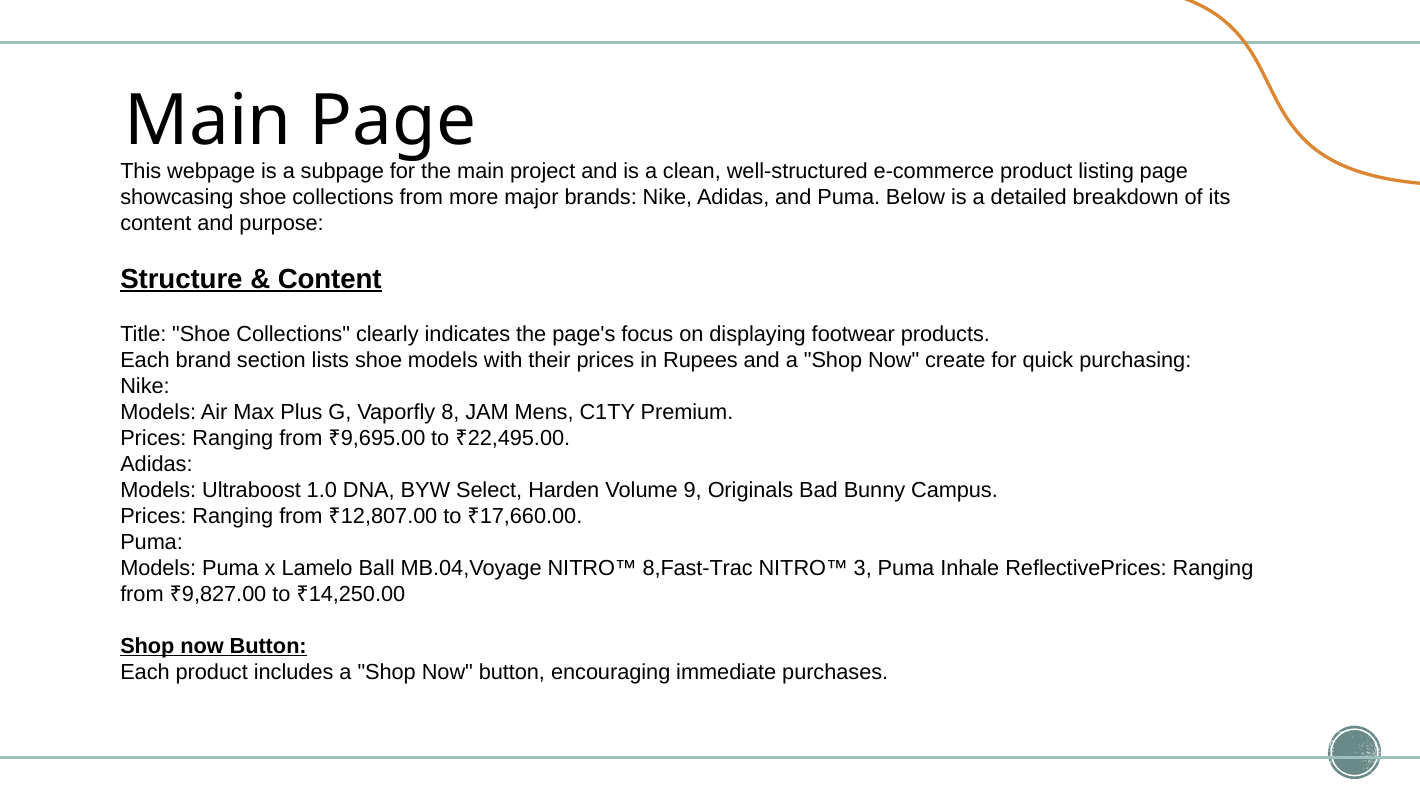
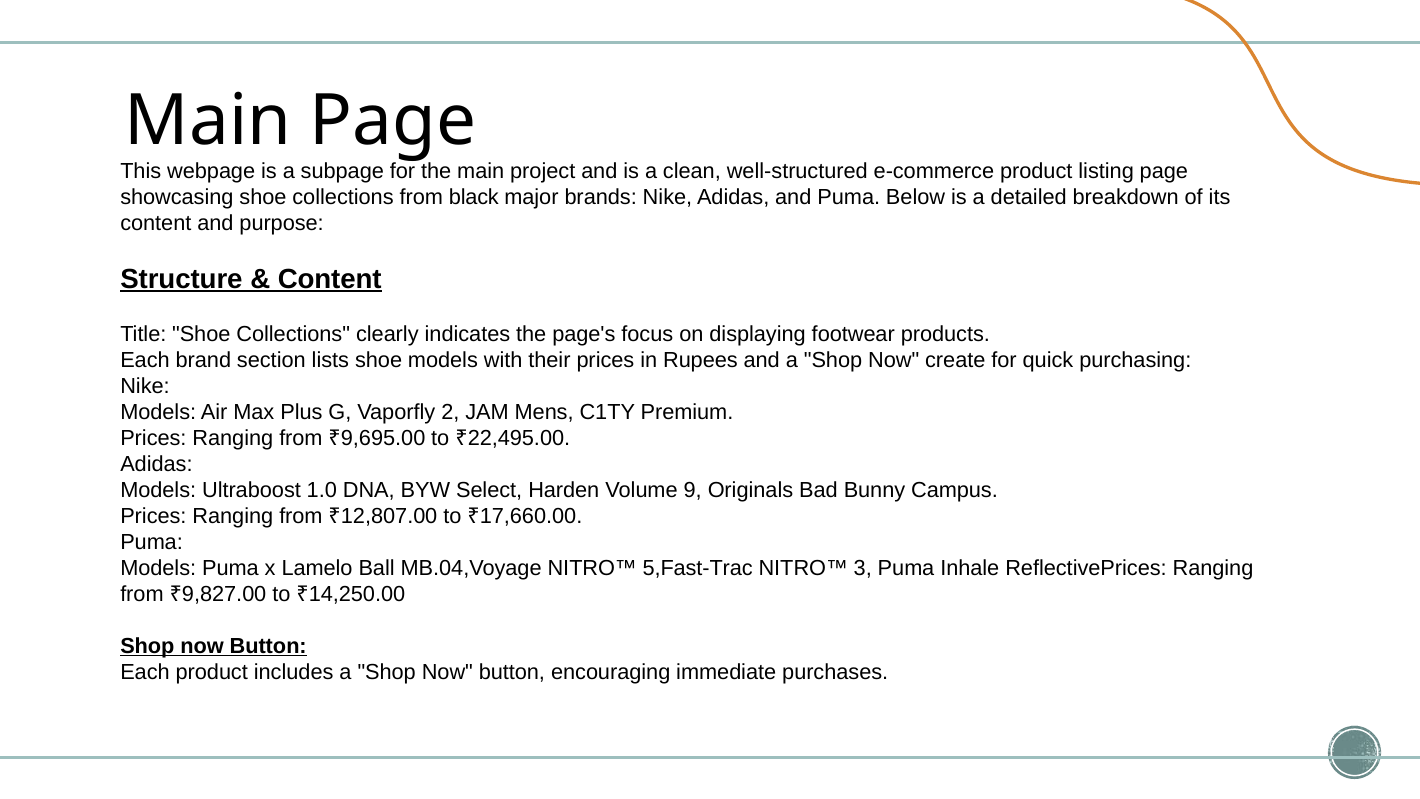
more: more -> black (474, 197)
8: 8 -> 2 (450, 412)
8,Fast-Trac: 8,Fast-Trac -> 5,Fast-Trac (698, 568)
